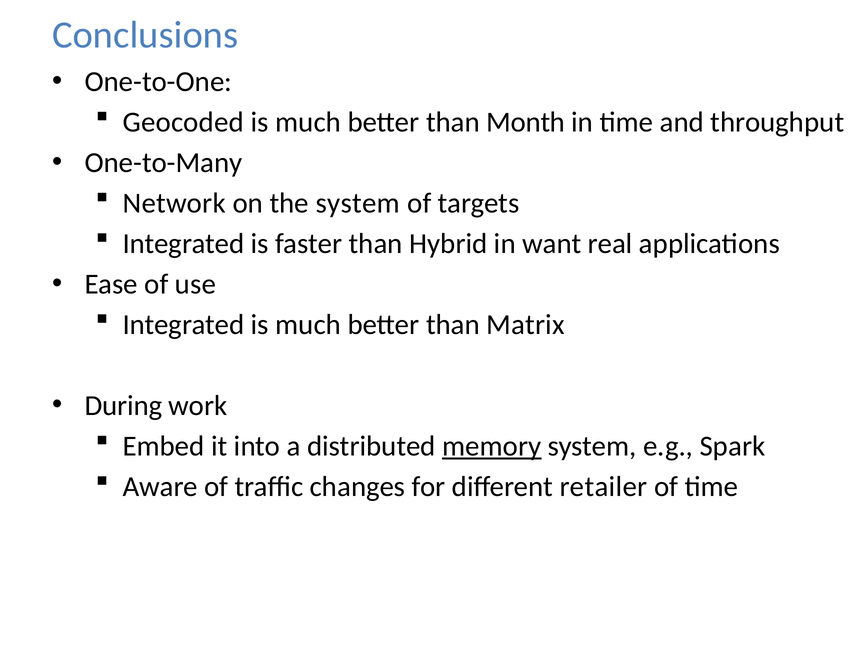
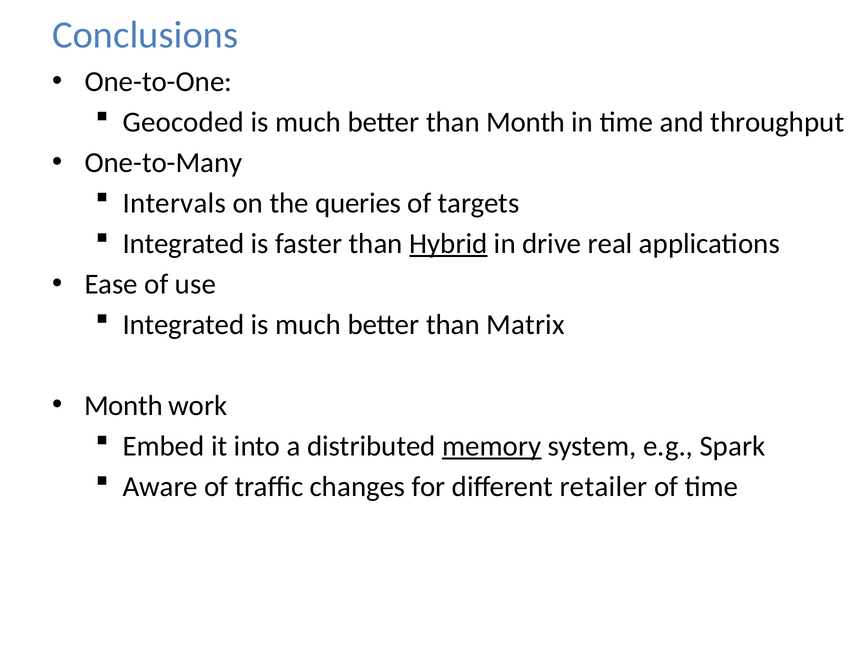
Network: Network -> Intervals (174, 203)
the system: system -> queries (358, 203)
Hybrid underline: none -> present (448, 244)
want: want -> drive (552, 244)
During: During -> Month (124, 406)
